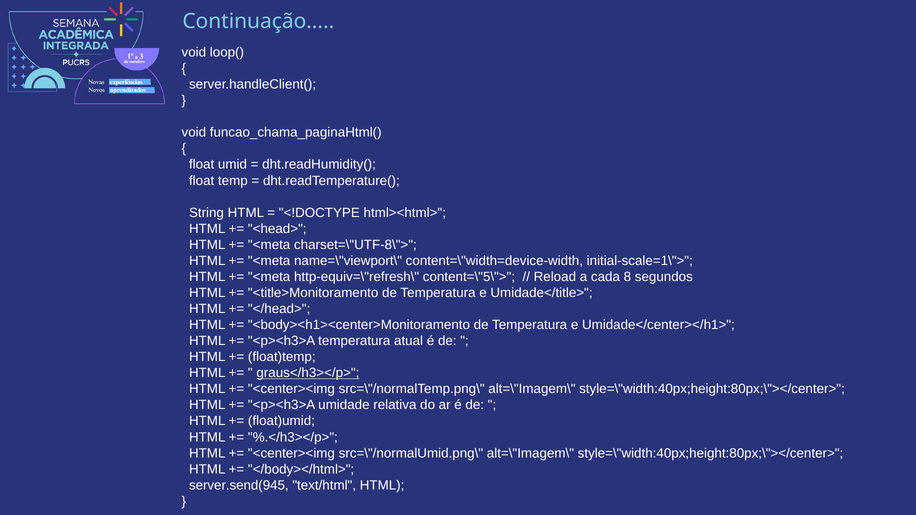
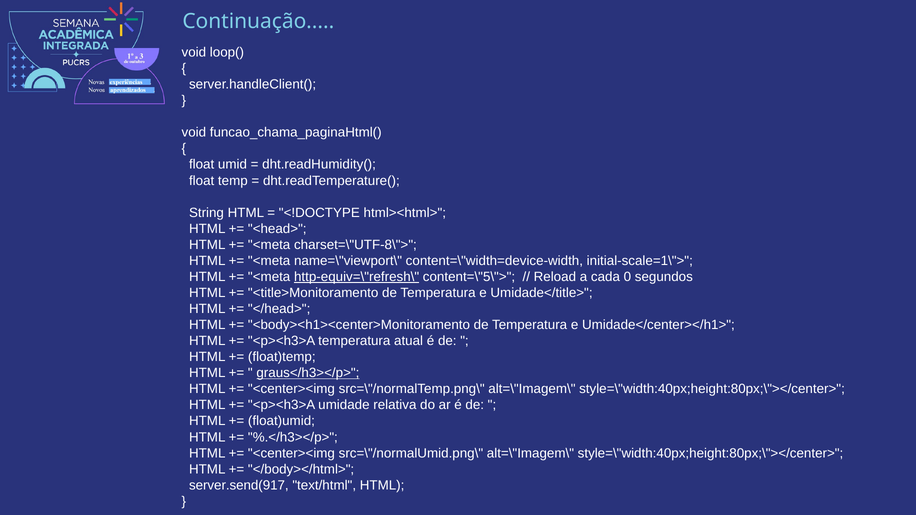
http-equiv=\"refresh\ underline: none -> present (357, 277)
8: 8 -> 0 (627, 277)
server.send(945: server.send(945 -> server.send(917 (239, 485)
